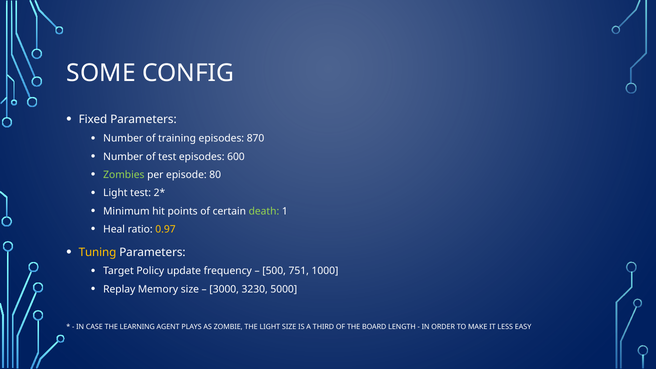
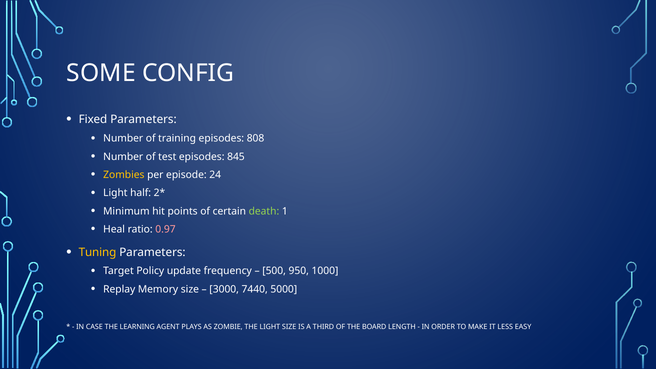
870: 870 -> 808 (256, 139)
600: 600 -> 845 (236, 157)
Zombies colour: light green -> yellow (124, 175)
80: 80 -> 24 (215, 175)
Light test: test -> half (141, 193)
0.97 colour: yellow -> pink (165, 229)
751: 751 -> 950 (299, 271)
3230: 3230 -> 7440 (255, 289)
